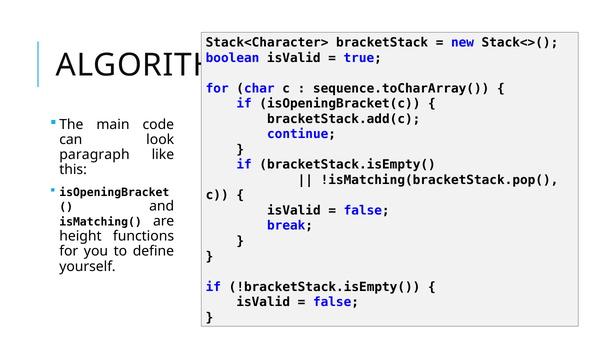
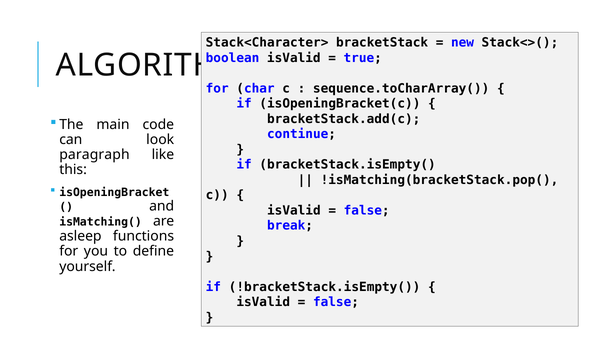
height: height -> asleep (80, 236)
